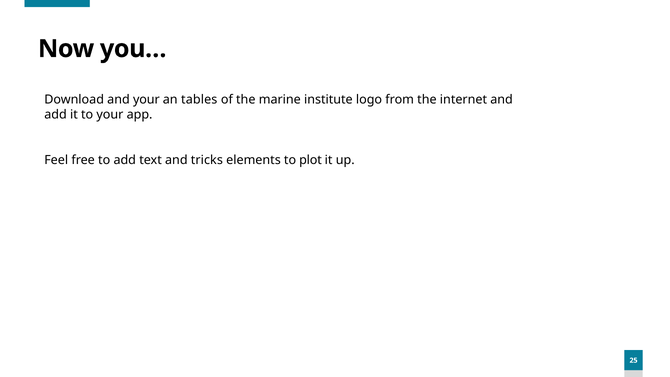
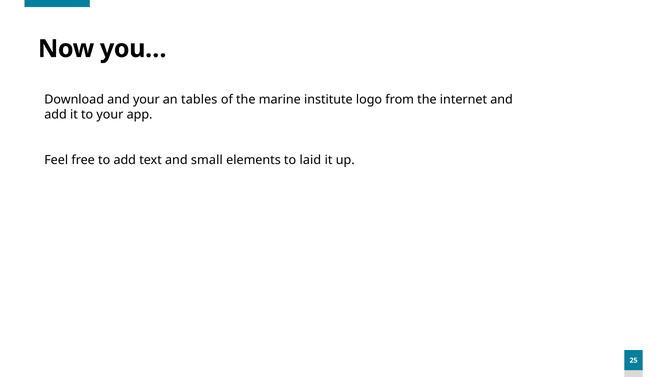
tricks: tricks -> small (207, 160)
plot: plot -> laid (310, 160)
